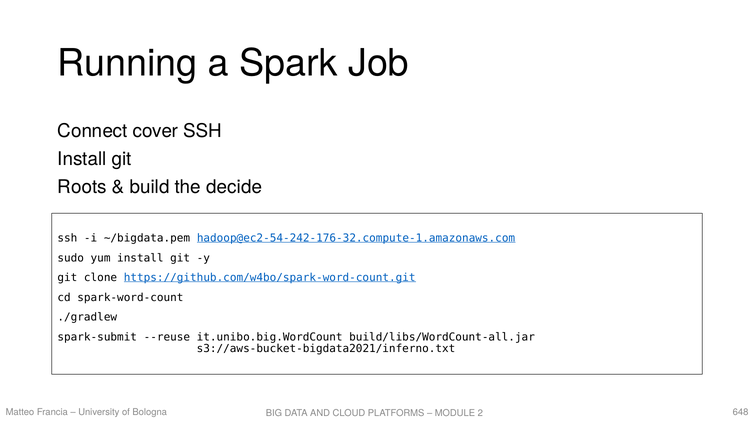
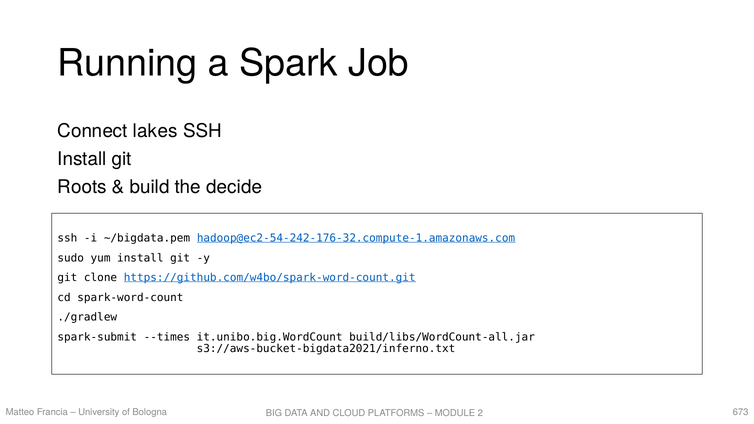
cover: cover -> lakes (155, 131)
--reuse: --reuse -> --times (167, 337)
648: 648 -> 673 (741, 412)
